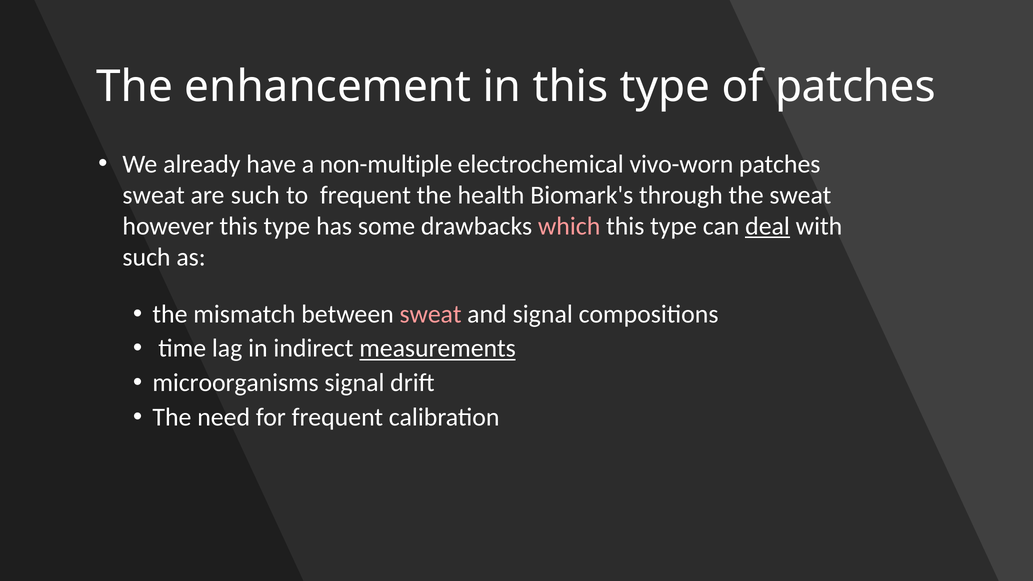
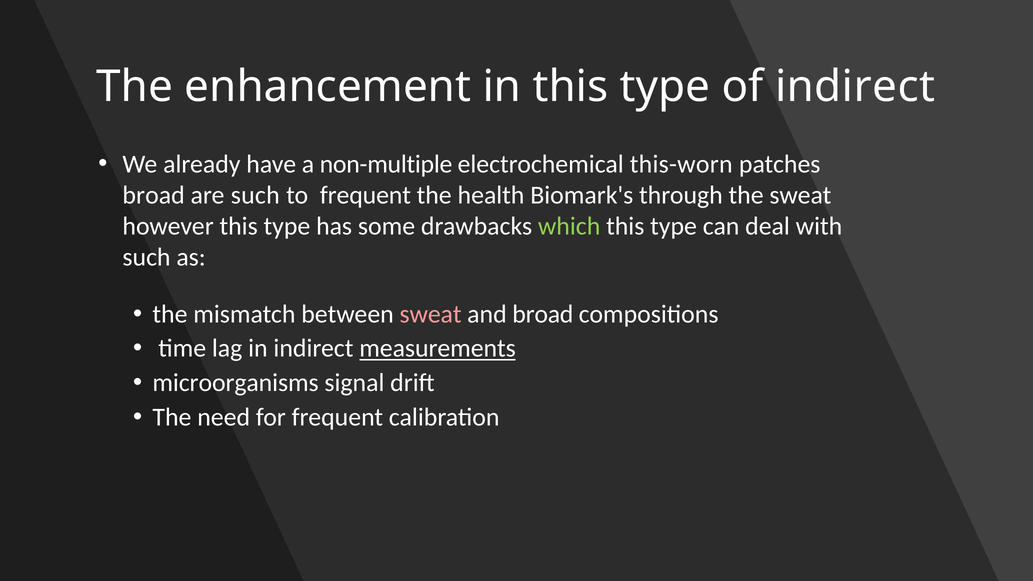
of patches: patches -> indirect (855, 87)
vivo-worn: vivo-worn -> this-worn (681, 164)
sweat: sweat -> broad (154, 195)
which colour: pink -> light green (569, 226)
deal underline: present -> none (768, 226)
and signal: signal -> broad (543, 314)
